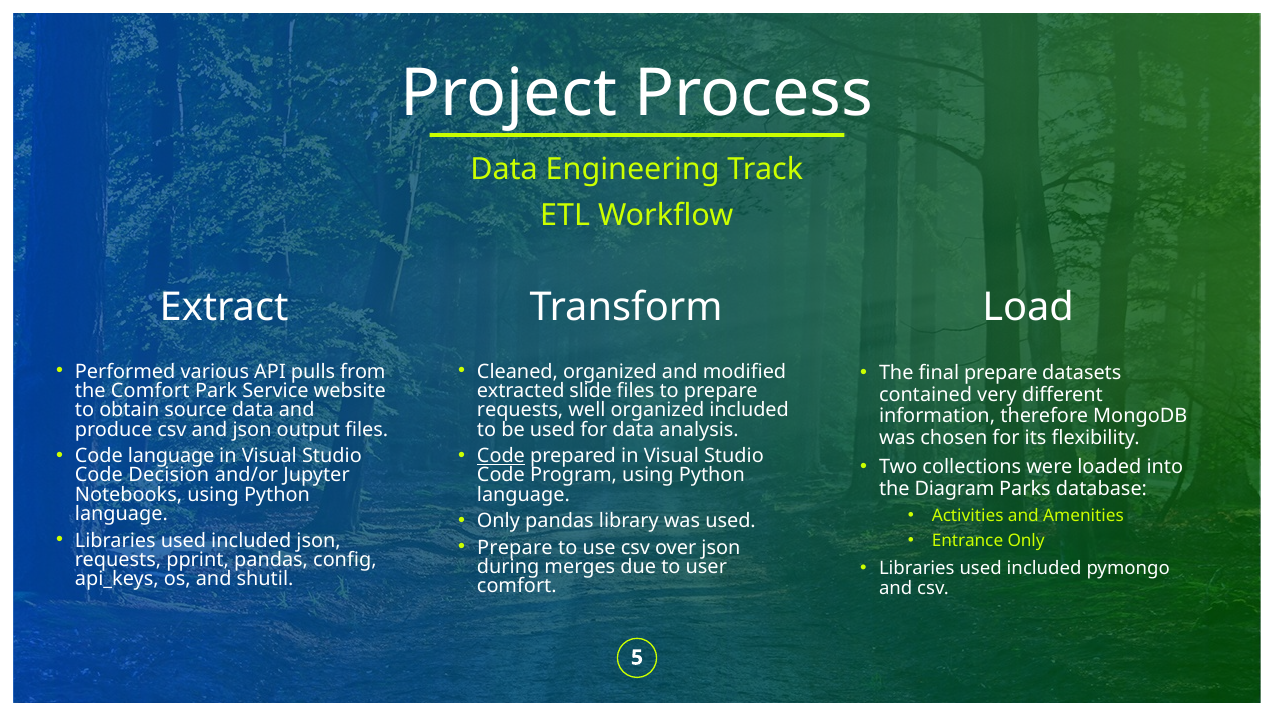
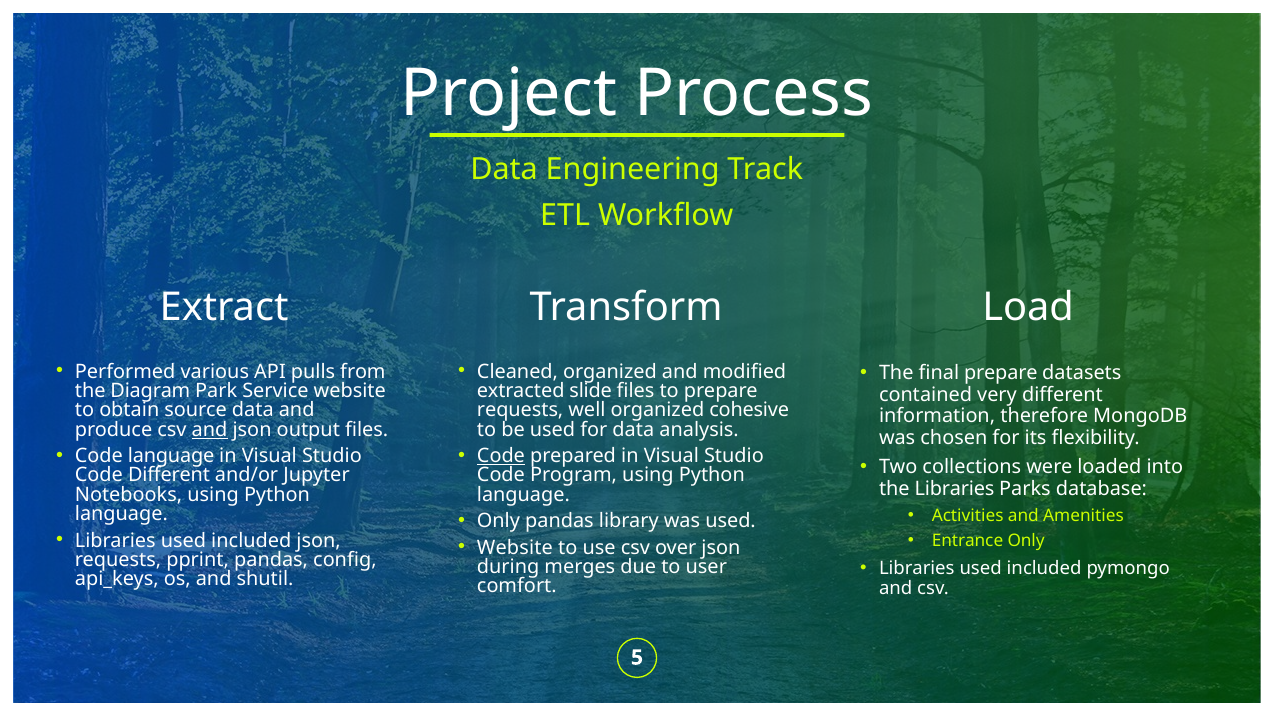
the Comfort: Comfort -> Diagram (150, 391)
organized included: included -> cohesive (749, 411)
and underline: none -> present (210, 430)
Code Decision: Decision -> Different (169, 476)
the Diagram: Diagram -> Libraries (954, 489)
Prepare: Prepare -> Website (515, 548)
